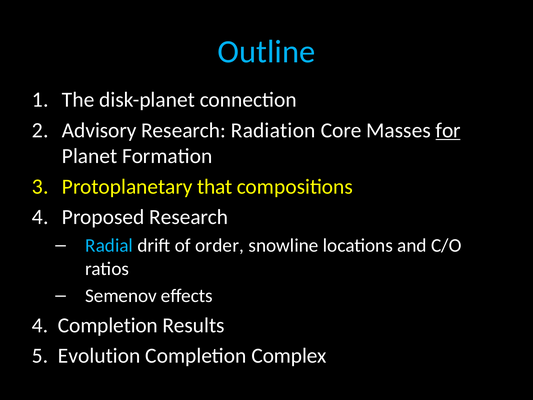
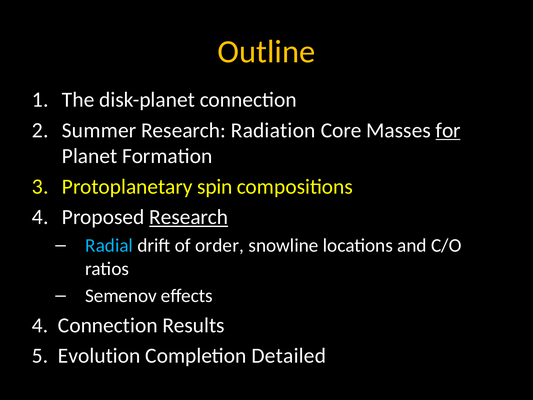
Outline colour: light blue -> yellow (266, 52)
Advisory: Advisory -> Summer (99, 130)
that: that -> spin (215, 186)
Research underline: none -> present (189, 217)
4 Completion: Completion -> Connection (108, 325)
Complex: Complex -> Detailed (289, 356)
